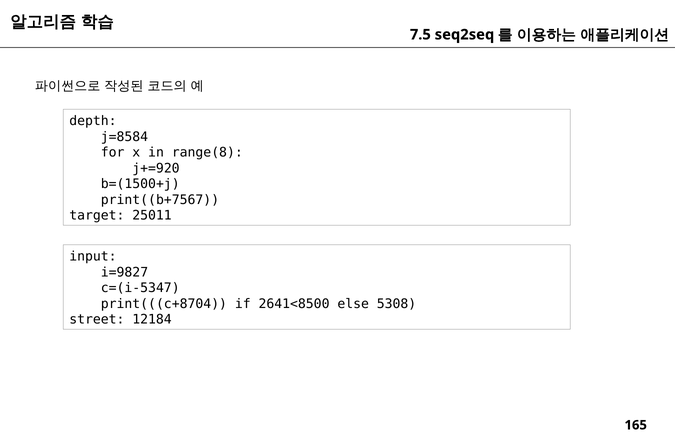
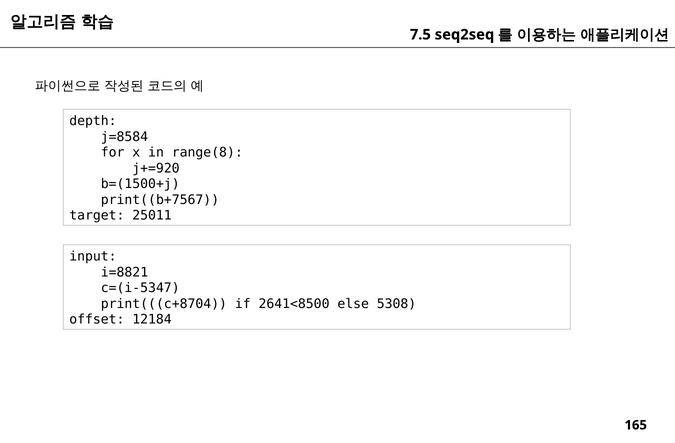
i=9827: i=9827 -> i=8821 (124, 272)
street: street -> offset (97, 320)
